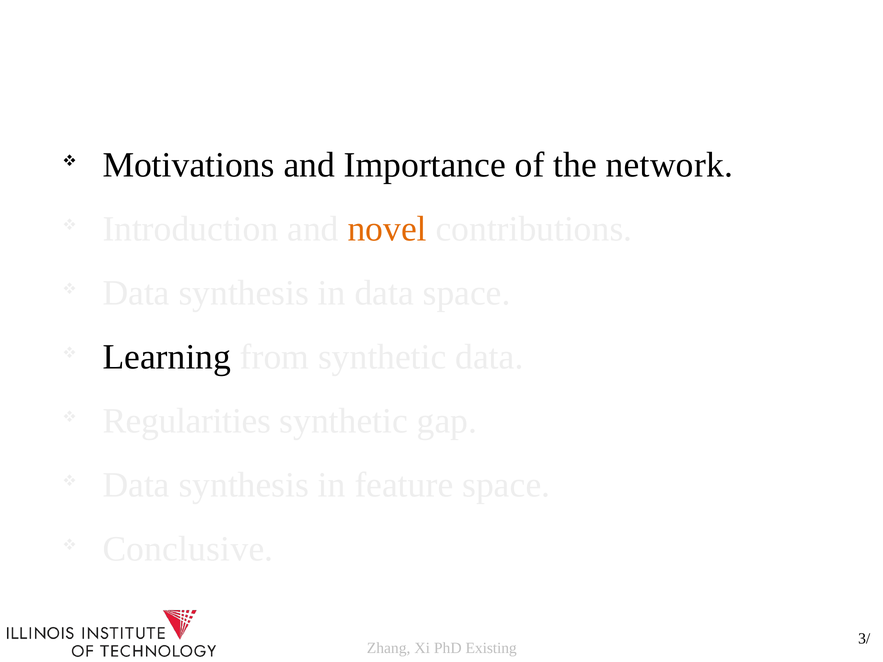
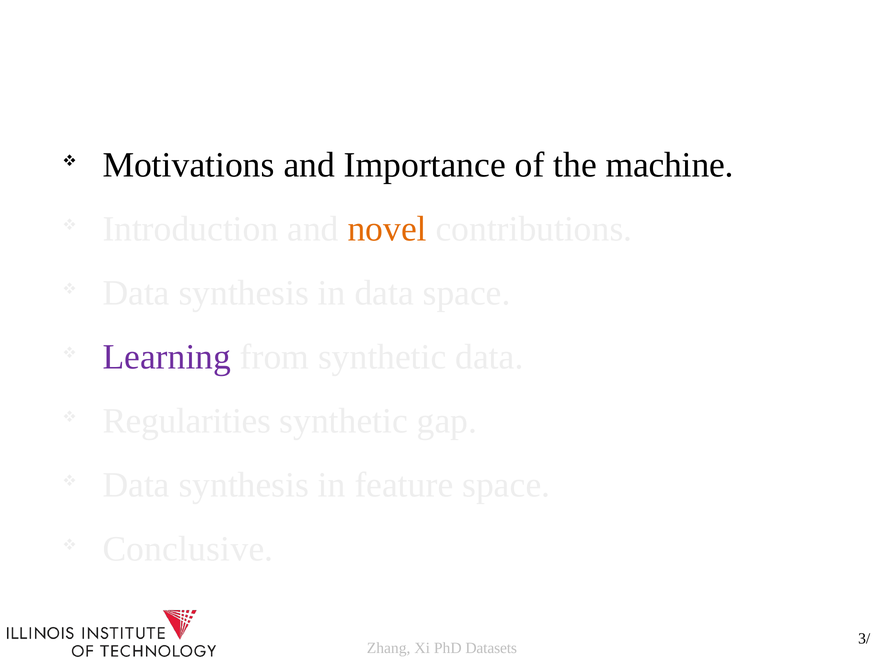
network: network -> machine (670, 165)
Learning colour: black -> purple (167, 357)
Existing: Existing -> Datasets (491, 648)
